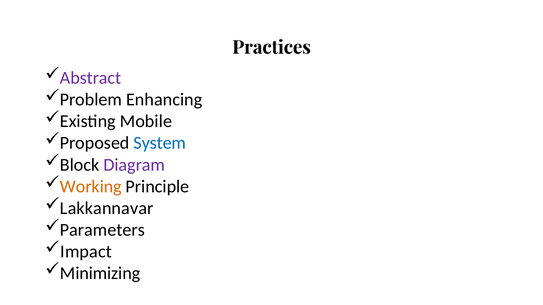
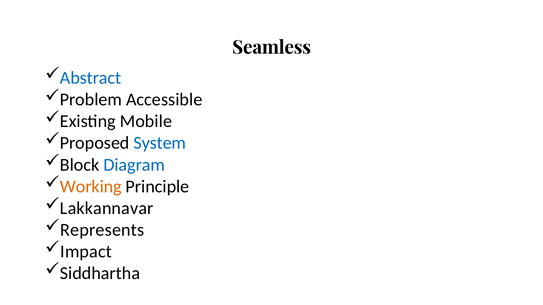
Practices: Practices -> Seamless (272, 48)
Abstract colour: purple -> blue (91, 78)
Enhancing: Enhancing -> Accessible (164, 100)
Diagram colour: purple -> blue (134, 165)
Parameters: Parameters -> Represents (102, 230)
Minimizing: Minimizing -> Siddhartha (100, 274)
